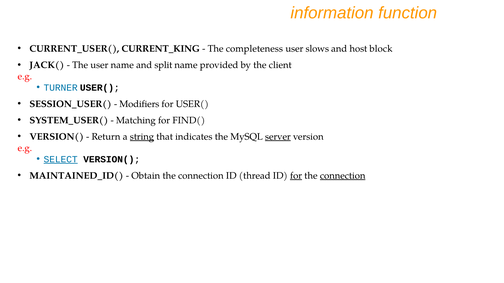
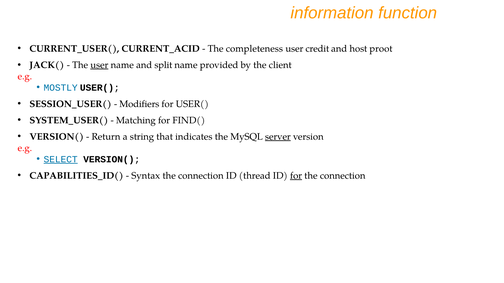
CURRENT_KING: CURRENT_KING -> CURRENT_ACID (161, 49)
slows: slows -> credit (317, 49)
block: block -> proot (381, 49)
user underline: none -> present (99, 65)
TURNER: TURNER -> MOSTLY (61, 88)
string underline: present -> none (142, 137)
MAINTAINED_ID(: MAINTAINED_ID( -> CAPABILITIES_ID( (76, 176)
Obtain: Obtain -> Syntax (146, 176)
connection underline: present -> none (343, 176)
